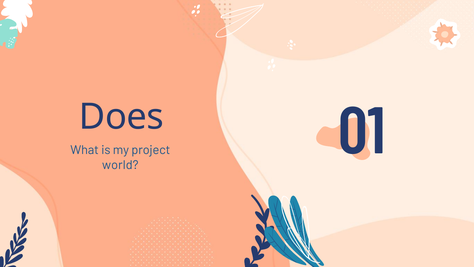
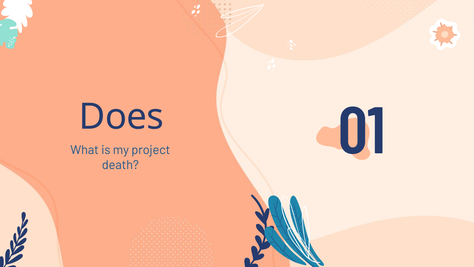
world: world -> death (120, 165)
